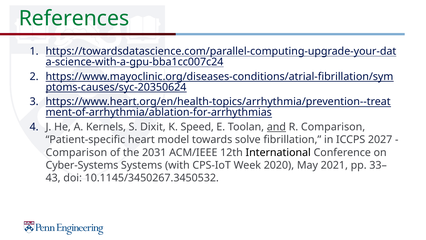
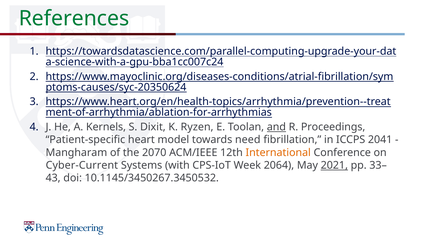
Speed: Speed -> Ryzen (197, 127)
R Comparison: Comparison -> Proceedings (333, 127)
solve: solve -> need (248, 140)
2027: 2027 -> 2041 (380, 140)
Comparison: Comparison -> Mangharam (76, 152)
2031: 2031 -> 2070 (154, 152)
International colour: black -> orange (278, 152)
Cyber-Systems: Cyber-Systems -> Cyber-Current (82, 165)
2020: 2020 -> 2064 (279, 165)
2021 underline: none -> present (334, 165)
